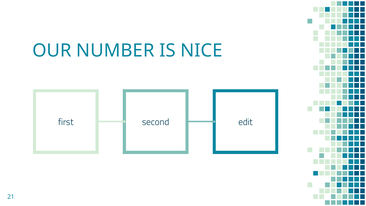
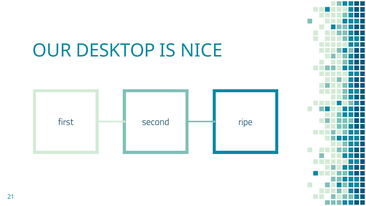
NUMBER: NUMBER -> DESKTOP (116, 51)
edit: edit -> ripe (245, 122)
